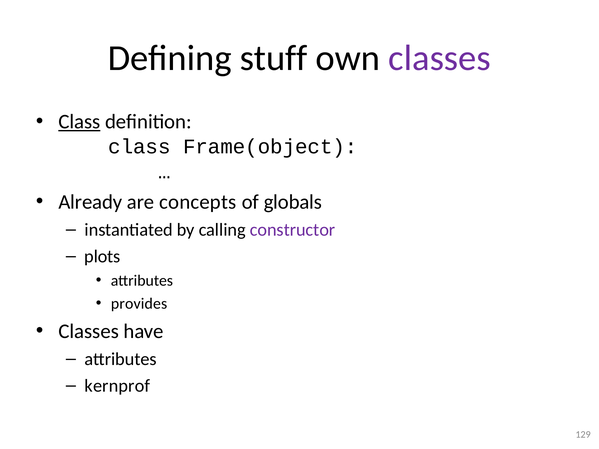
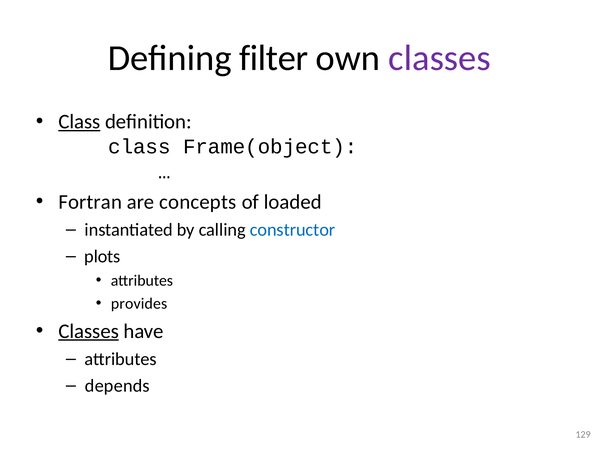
stuff: stuff -> filter (274, 58)
Already: Already -> Fortran (90, 202)
globals: globals -> loaded (293, 202)
constructor colour: purple -> blue (293, 230)
Classes underline: none -> present (89, 331)
kernprof: kernprof -> depends (117, 386)
